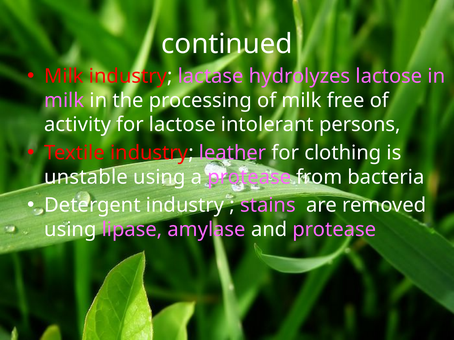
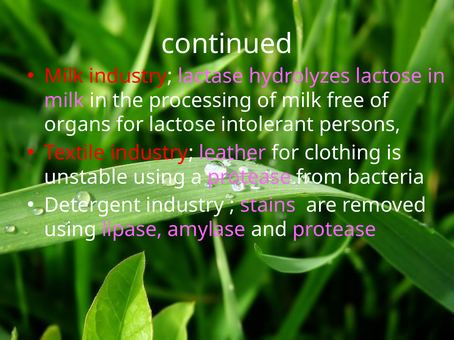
activity: activity -> organs (78, 125)
